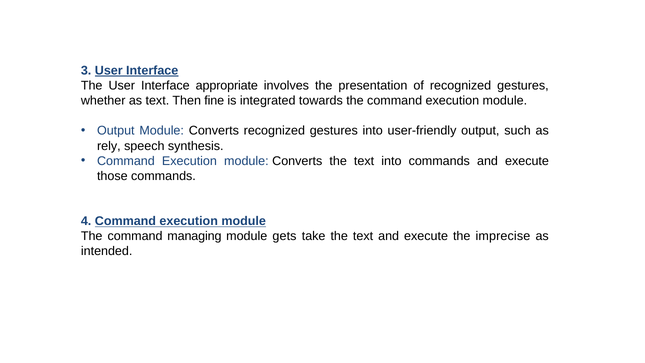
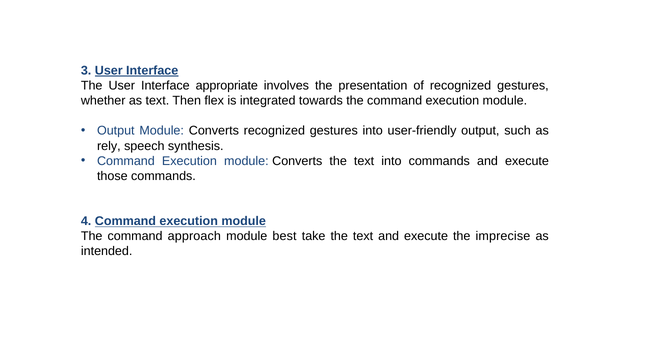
fine: fine -> flex (214, 101)
managing: managing -> approach (194, 236)
gets: gets -> best (284, 236)
